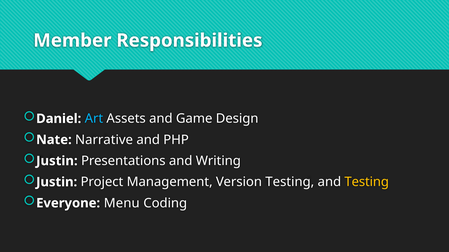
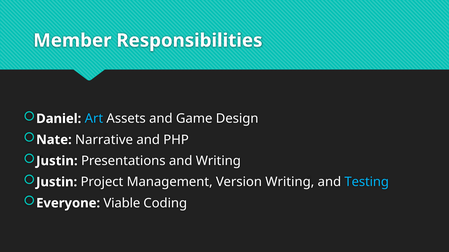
Version Testing: Testing -> Writing (290, 182)
Testing colour: yellow -> light blue (367, 182)
Menu: Menu -> Viable (122, 204)
